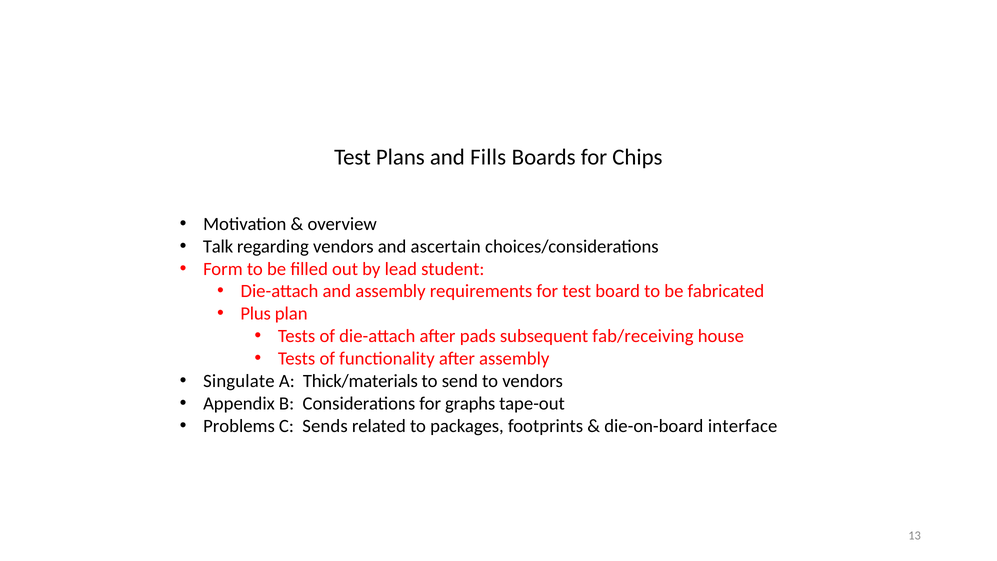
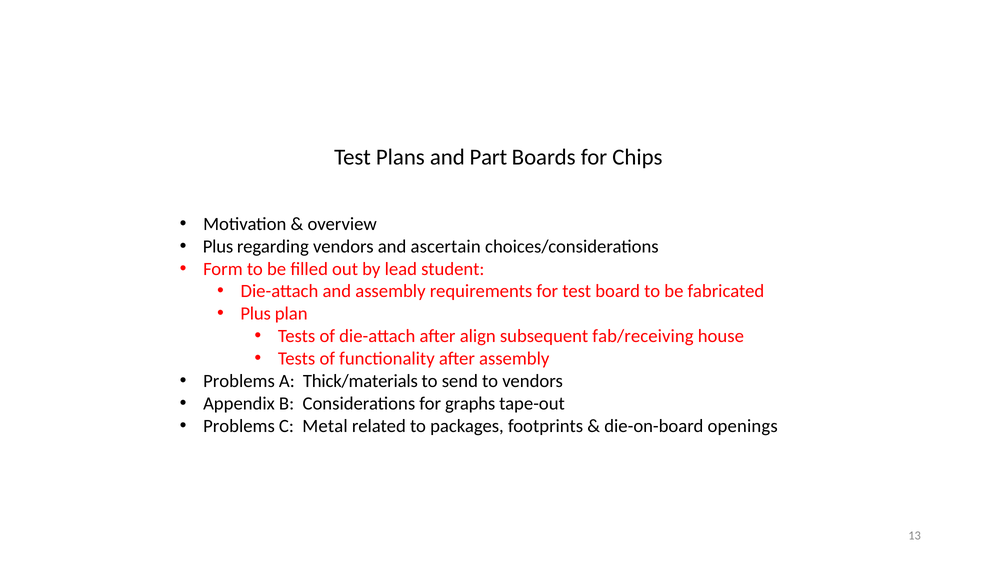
Fills: Fills -> Part (488, 157)
Talk: Talk -> Plus (218, 246)
pads: pads -> align (478, 336)
Singulate: Singulate -> Problems (239, 381)
Sends: Sends -> Metal (325, 426)
interface: interface -> openings (743, 426)
